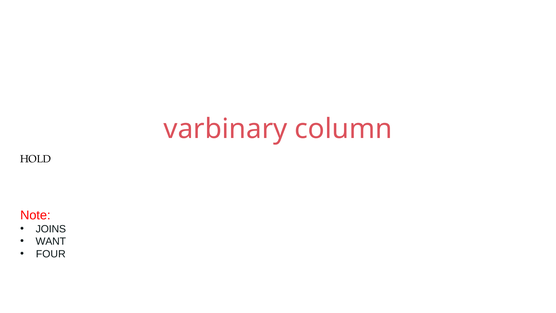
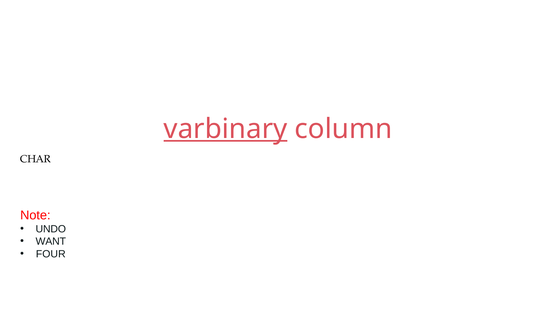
varbinary underline: none -> present (225, 129)
HOLD: HOLD -> CHAR (36, 159)
JOINS: JOINS -> UNDO (51, 229)
